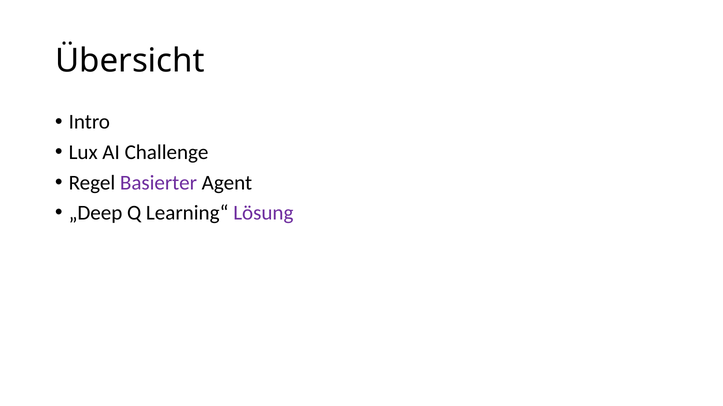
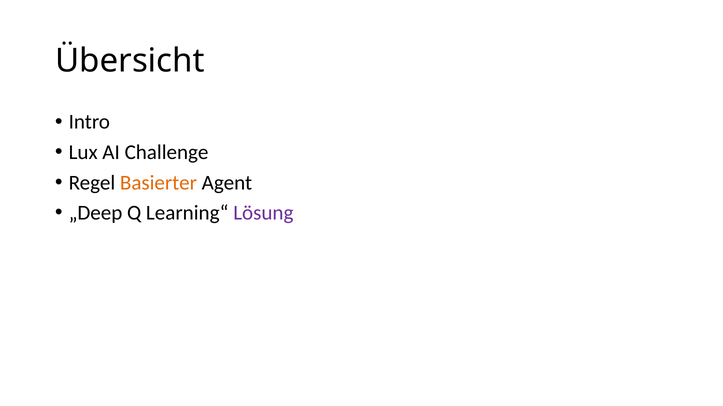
Basierter colour: purple -> orange (159, 183)
